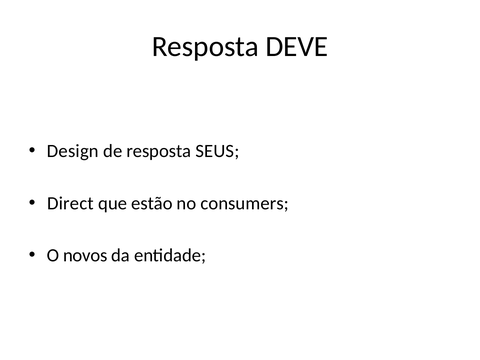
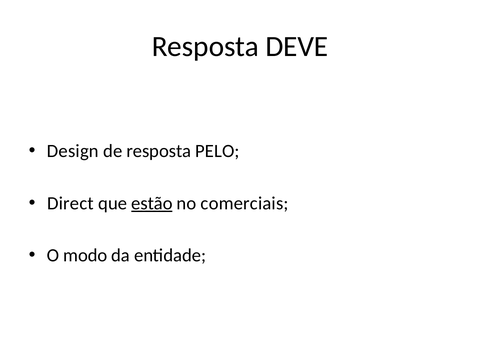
SEUS: SEUS -> PELO (217, 151)
estão underline: none -> present (152, 203)
consumers: consumers -> comerciais (245, 203)
novos: novos -> modo (85, 255)
